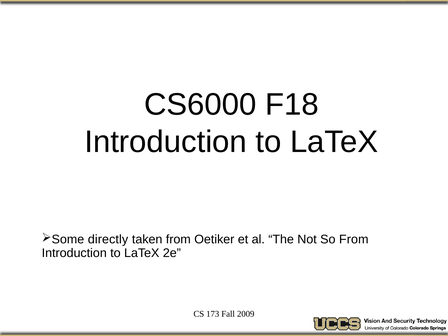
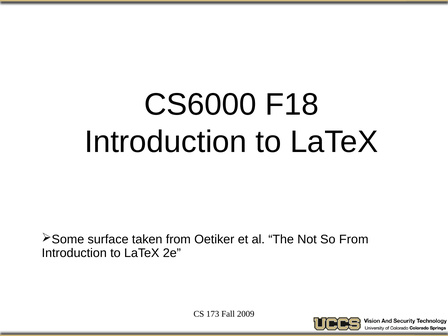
directly: directly -> surface (108, 240)
